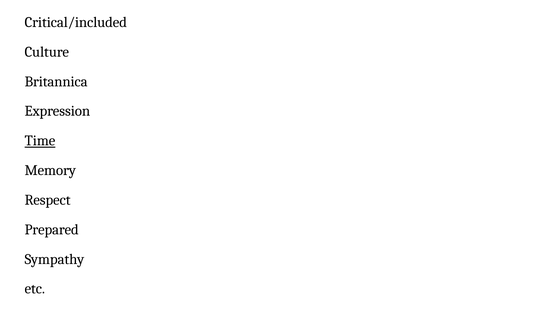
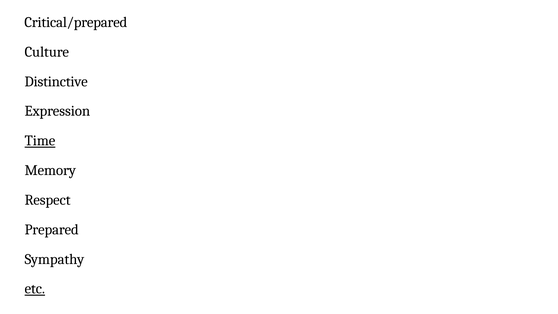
Critical/included: Critical/included -> Critical/prepared (76, 22)
Britannica: Britannica -> Distinctive (56, 82)
etc underline: none -> present (35, 289)
